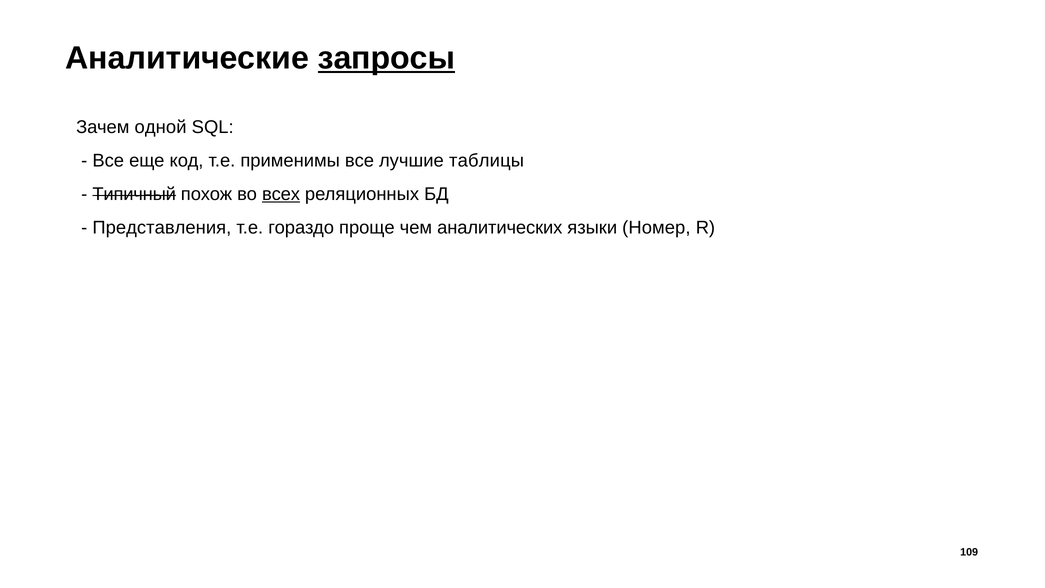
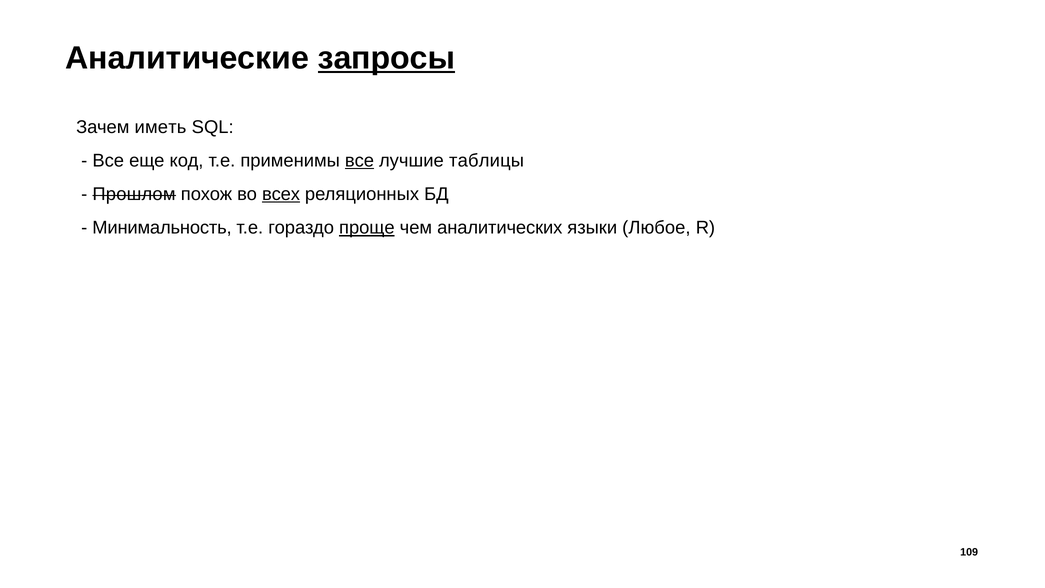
одной: одной -> иметь (161, 127)
все underline: none -> present (360, 161)
Типичный: Типичный -> Прошлом (134, 194)
Представления: Представления -> Минимальность (162, 228)
проще underline: none -> present (367, 228)
Номер: Номер -> Любое (656, 228)
